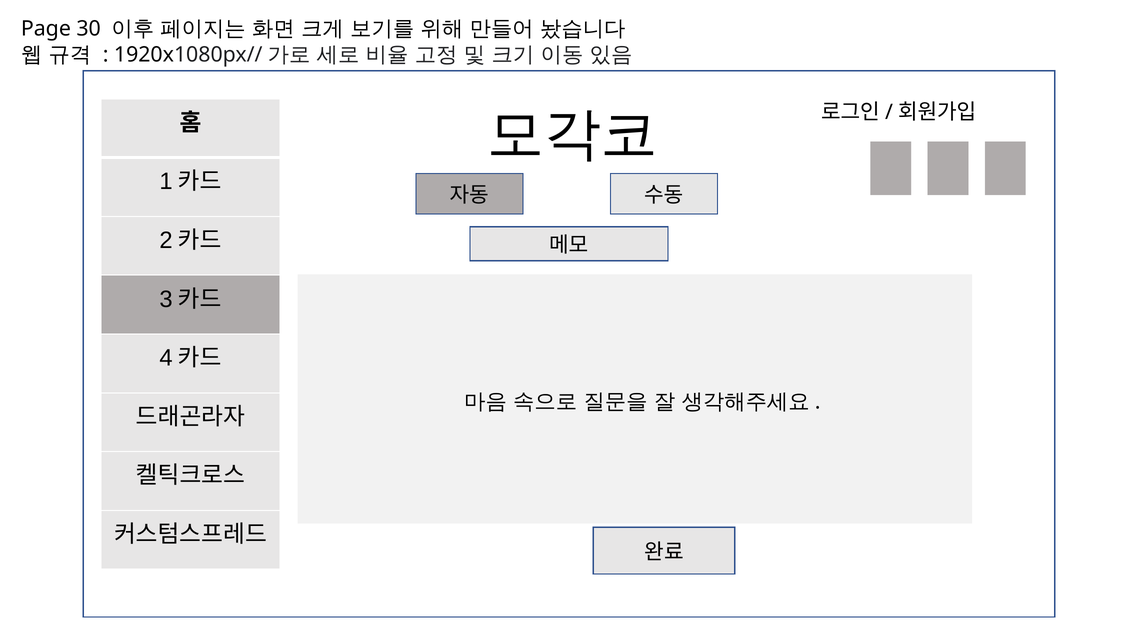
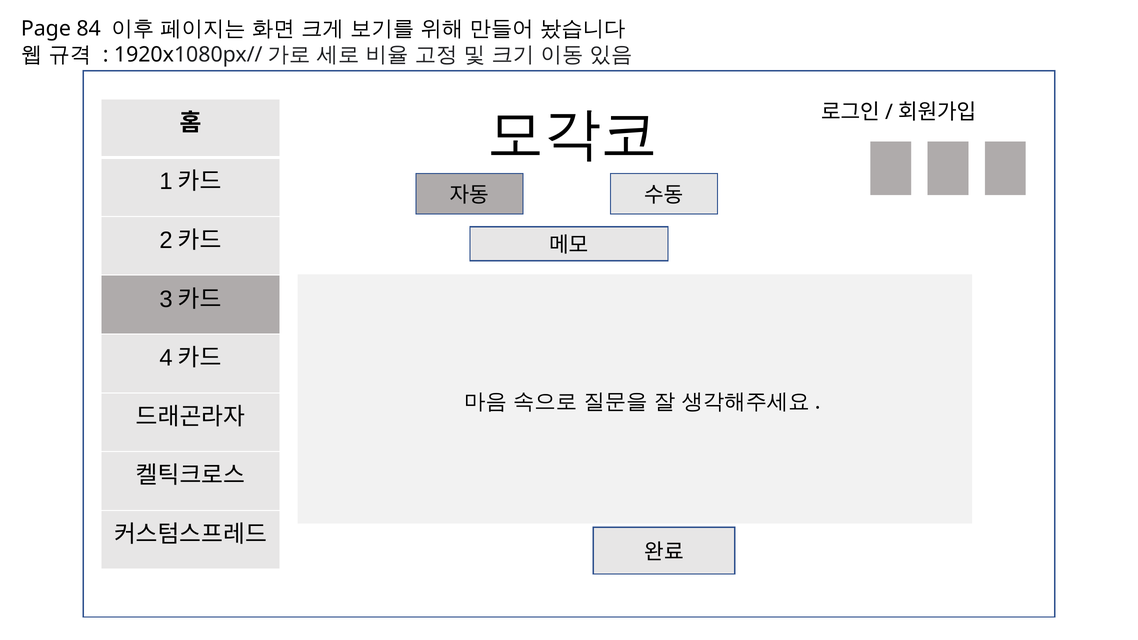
30: 30 -> 84 (89, 29)
